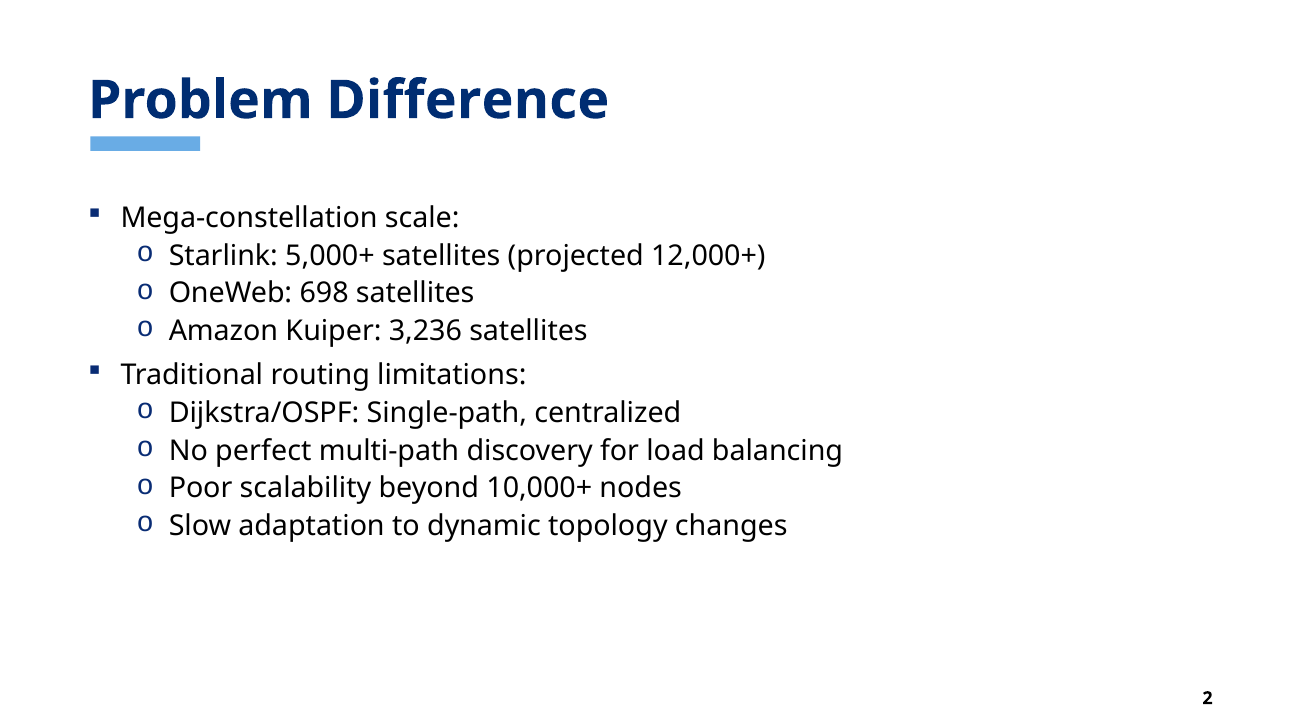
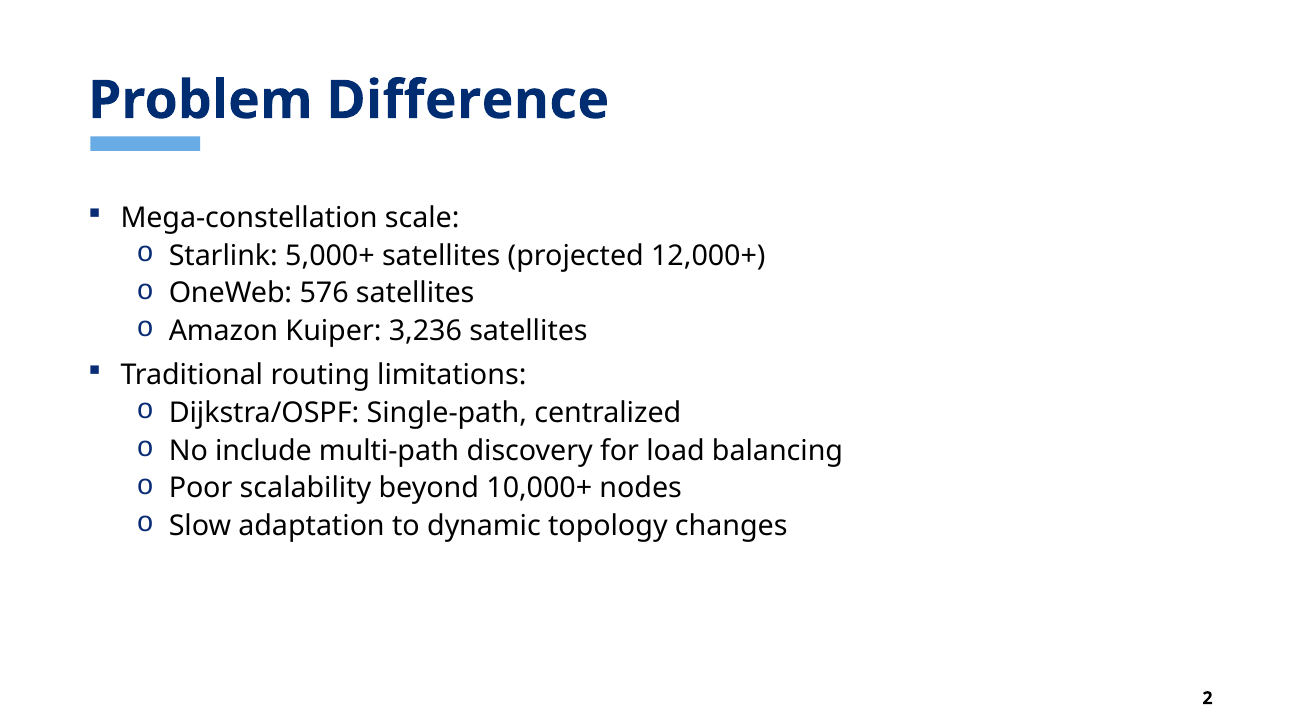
698: 698 -> 576 (324, 293)
perfect: perfect -> include (263, 451)
